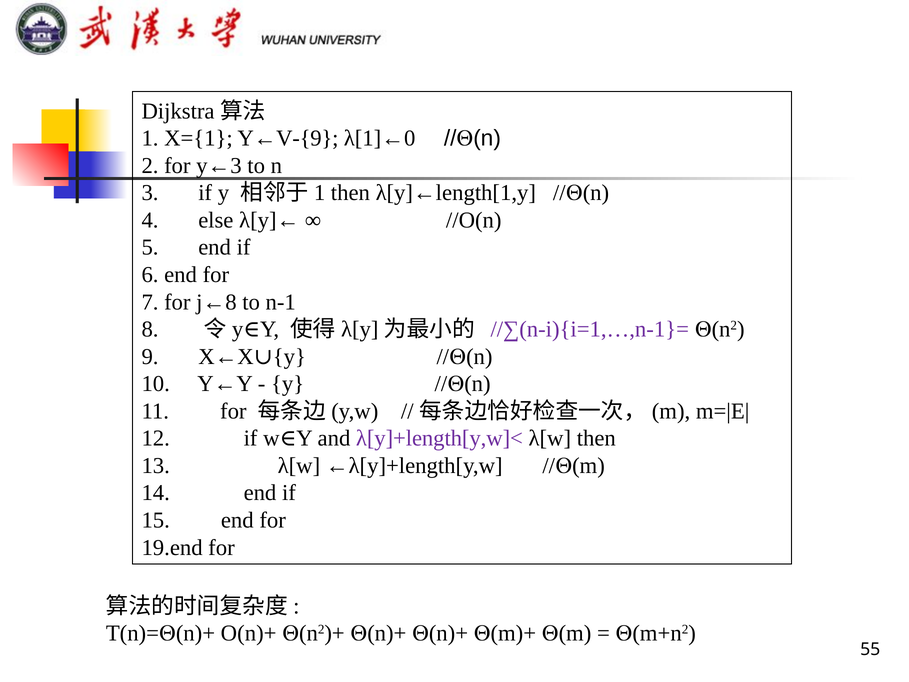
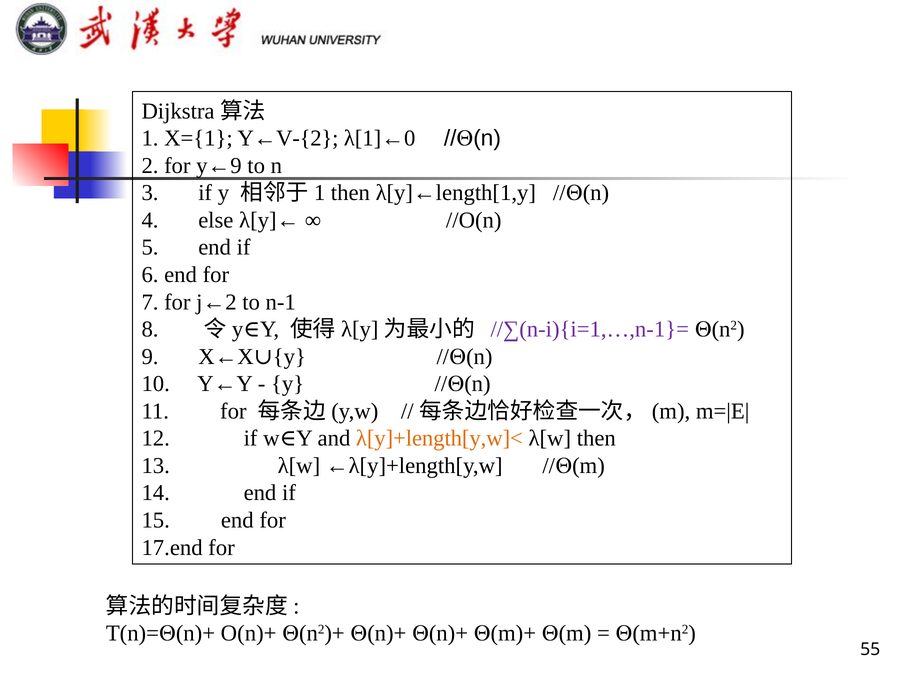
Y←V-{9: Y←V-{9 -> Y←V-{2 (288, 138)
y←3: y←3 -> y←9 (219, 166)
j←8: j←8 -> j←2 (216, 302)
λ[y]+length[y,w]< colour: purple -> orange (439, 438)
19.end: 19.end -> 17.end (172, 547)
